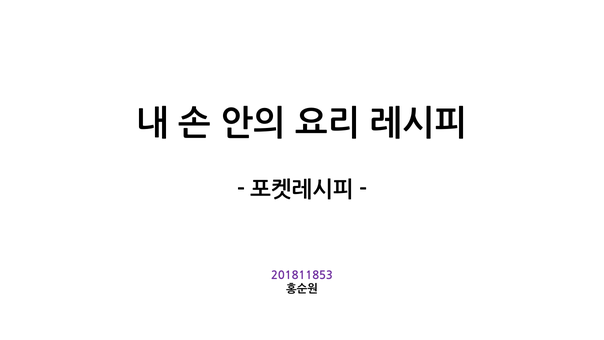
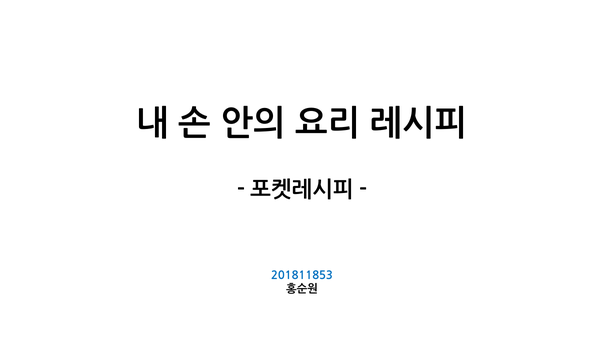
201811853 colour: purple -> blue (302, 275)
